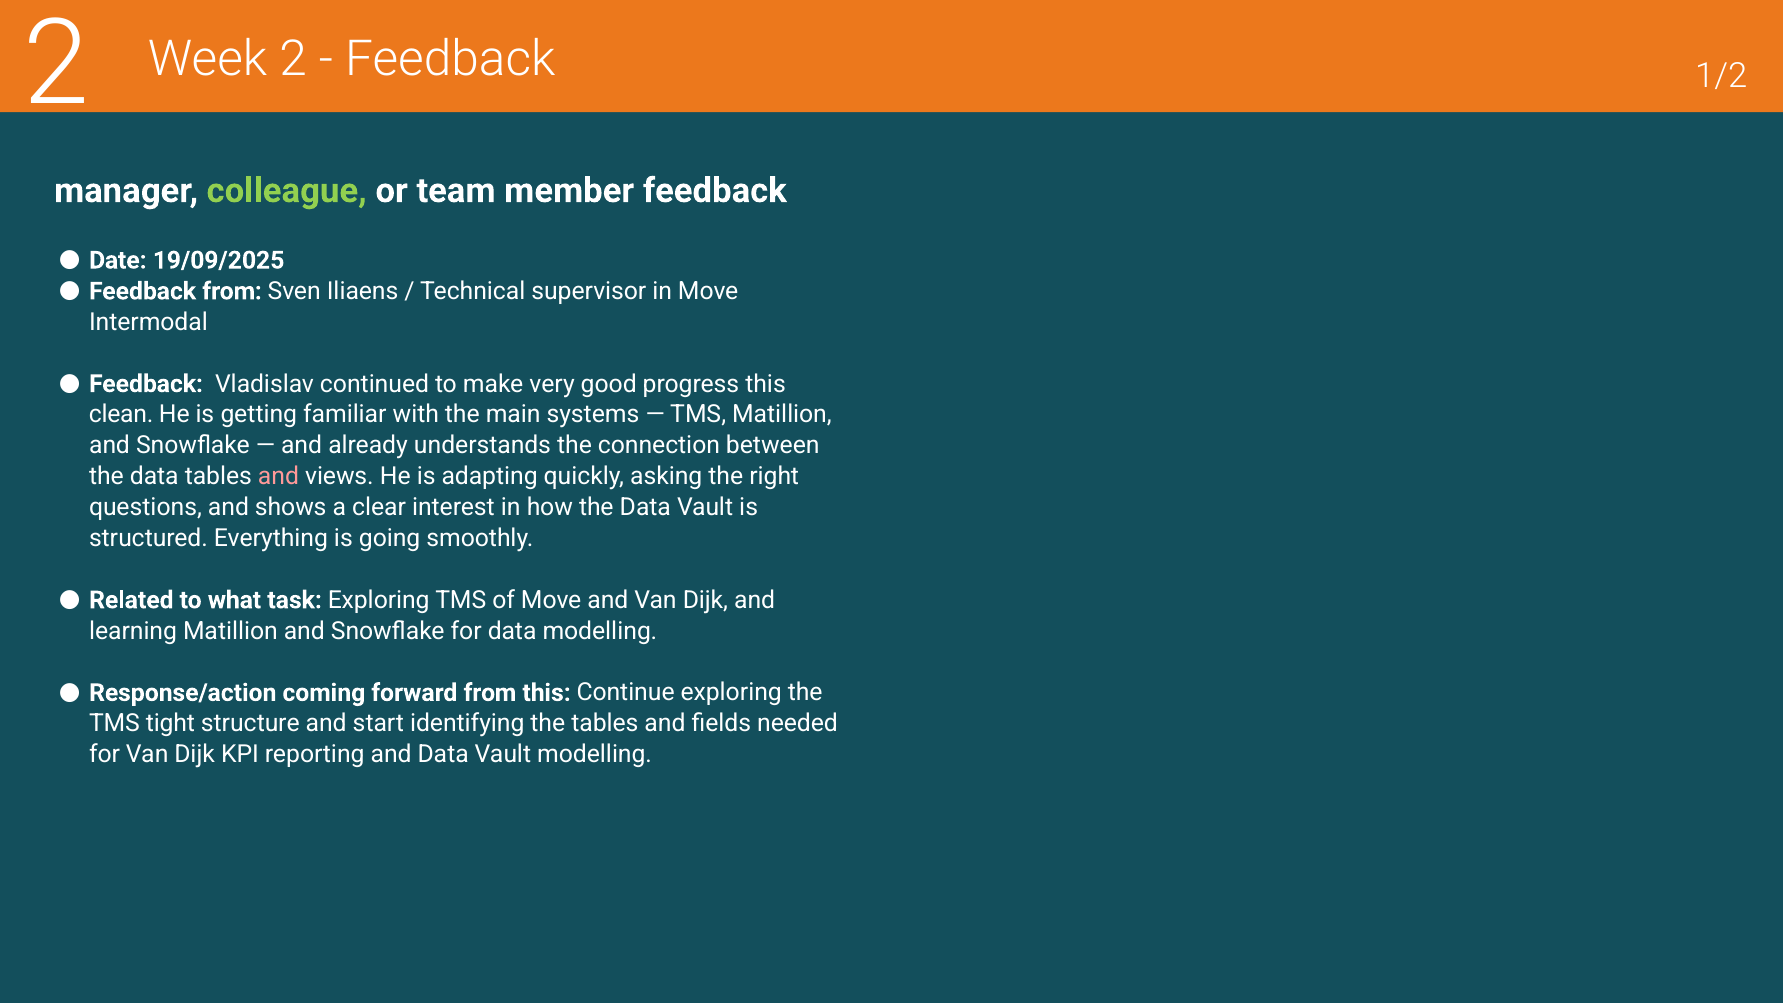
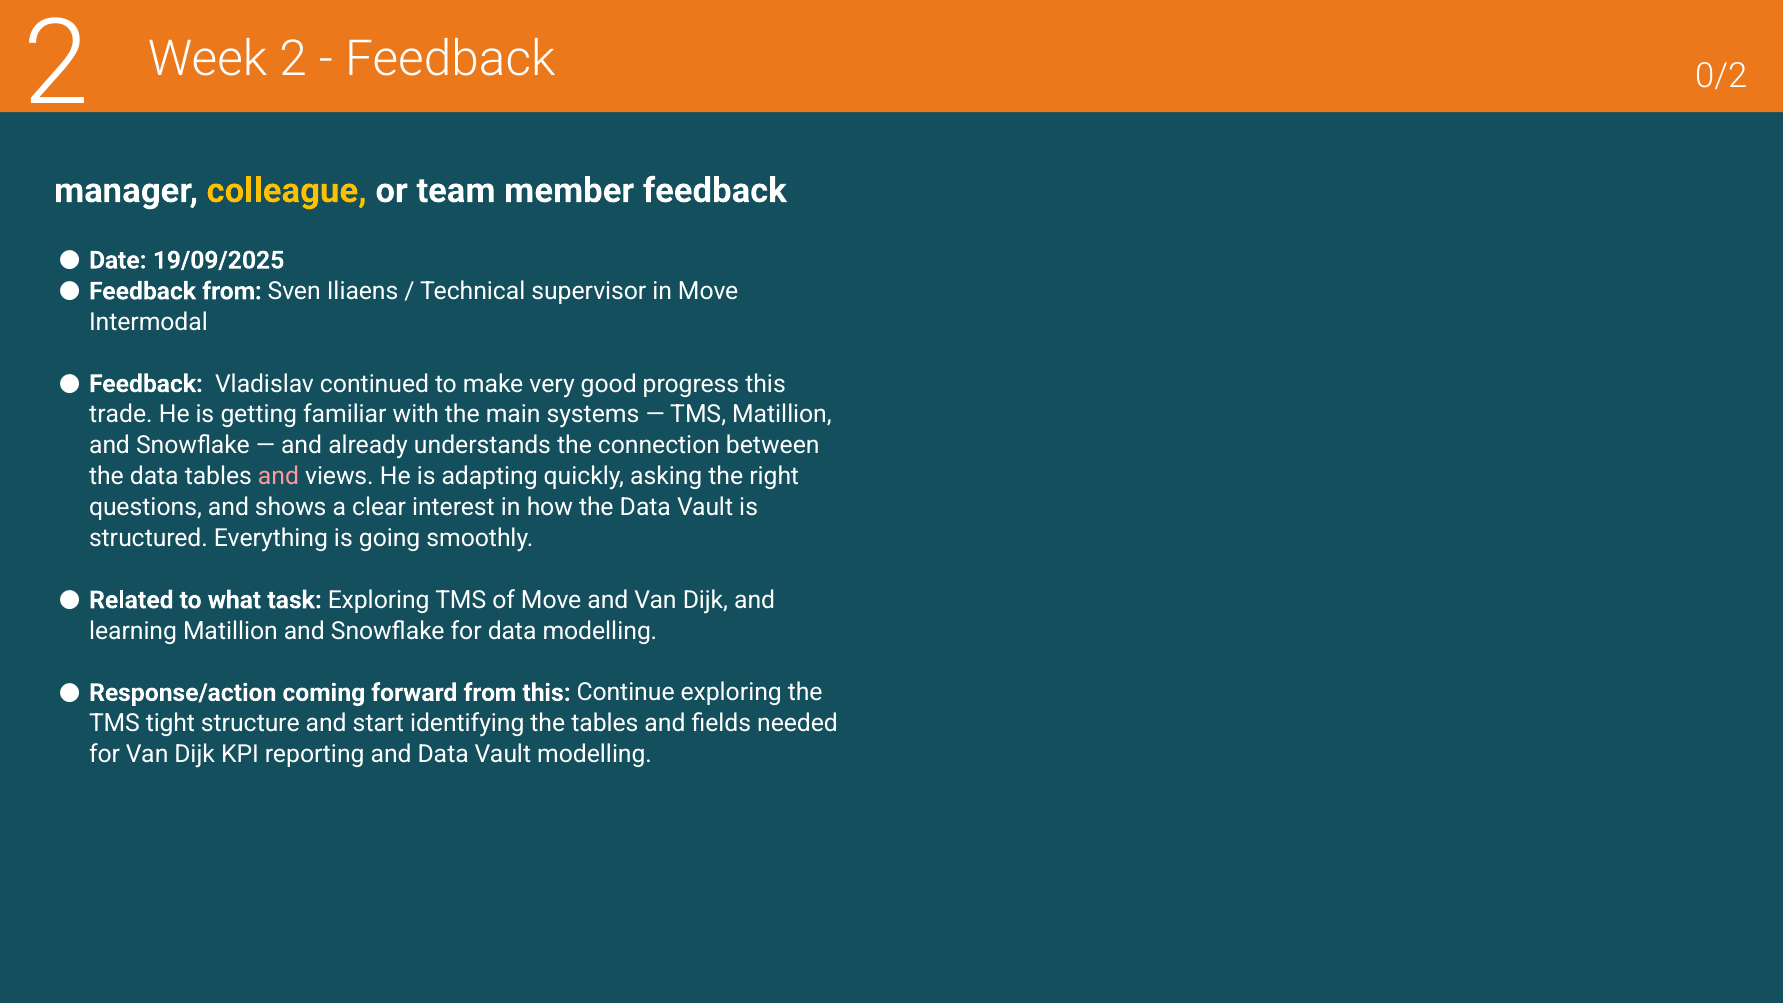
1/2: 1/2 -> 0/2 (1721, 76)
colleague colour: light green -> yellow (287, 191)
clean: clean -> trade (121, 415)
